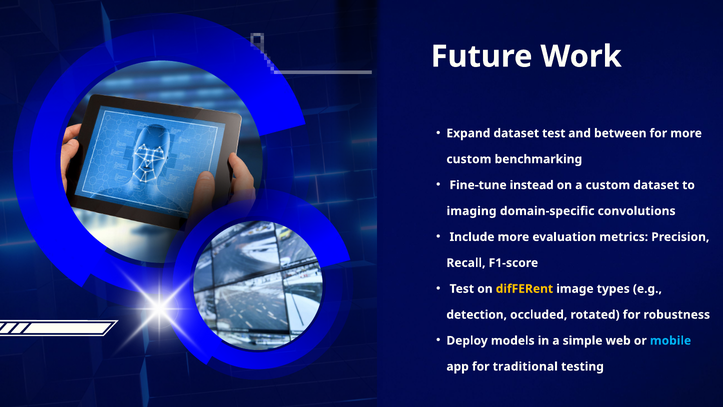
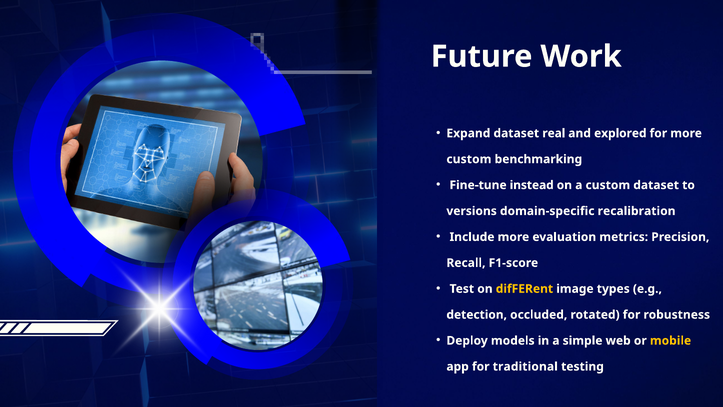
dataset test: test -> real (554, 133)
between: between -> explored (620, 133)
imaging: imaging -> versions (472, 211)
convolutions: convolutions -> recalibration (637, 211)
mobile colour: light blue -> yellow (671, 340)
